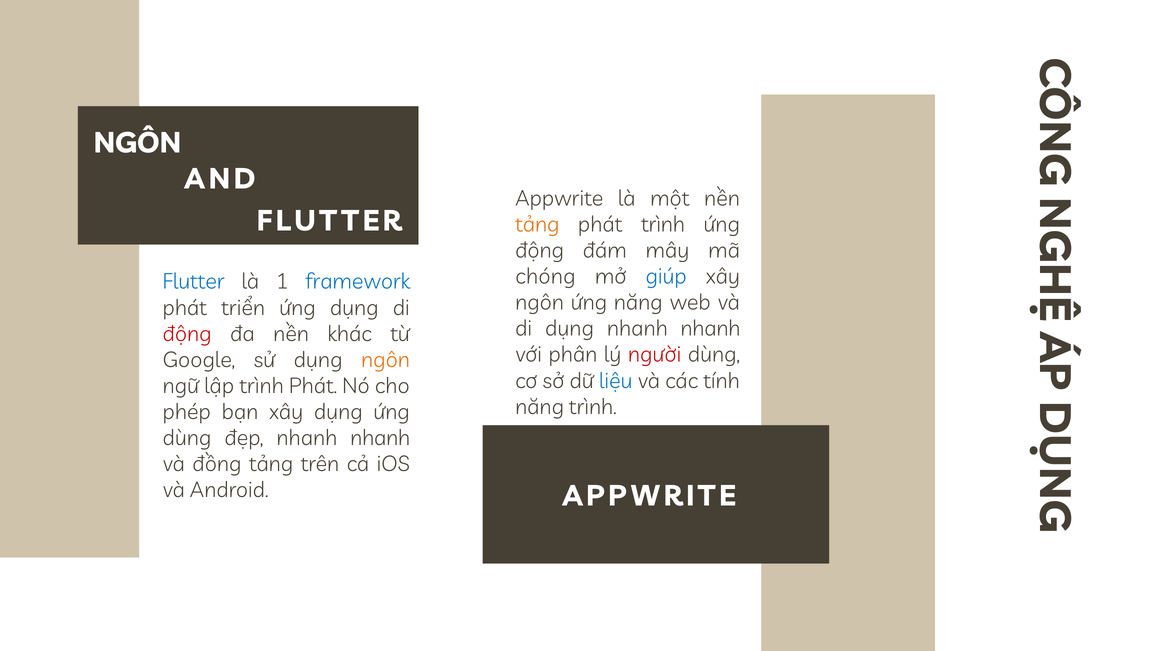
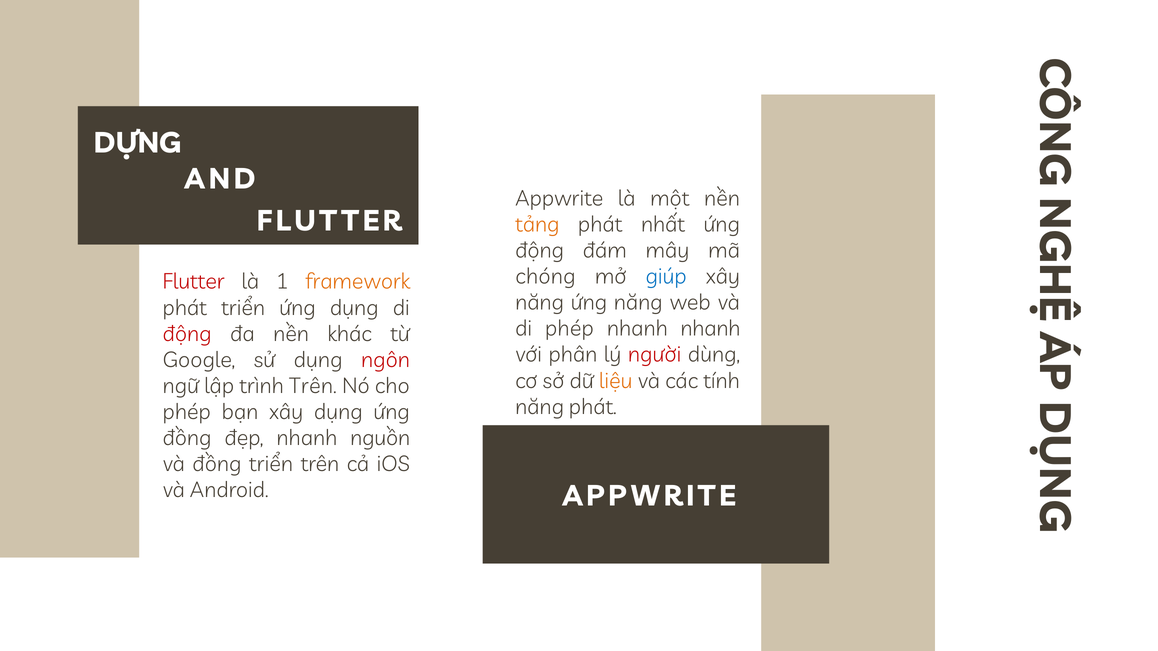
NGÔN: NGÔN -> DỰNG (138, 143)
phát trình: trình -> nhất (663, 225)
Flutter colour: blue -> red (194, 282)
framework colour: blue -> orange (358, 282)
ngôn: ngôn -> năng (540, 303)
di dụng: dụng -> phép (569, 329)
ngôn colour: orange -> red (386, 360)
liệu colour: blue -> orange (616, 381)
trình Phát: Phát -> Trên (313, 386)
năng trình: trình -> phát (593, 407)
dùng: dùng -> đồng (187, 438)
đẹp nhanh nhanh: nhanh -> nguồn (380, 438)
đồng tảng: tảng -> triển (271, 464)
